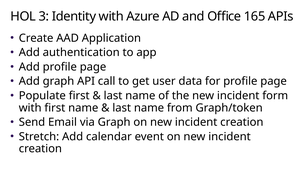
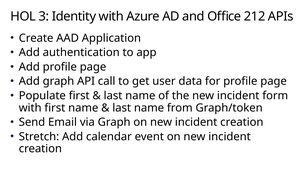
165: 165 -> 212 (255, 16)
